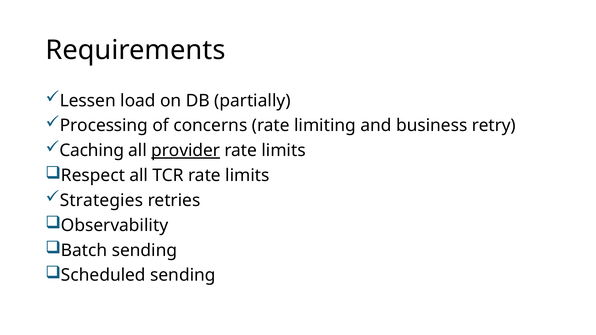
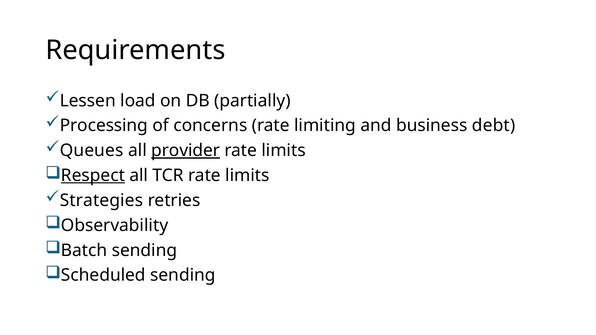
retry: retry -> debt (494, 126)
Caching: Caching -> Queues (92, 151)
Respect underline: none -> present (93, 176)
